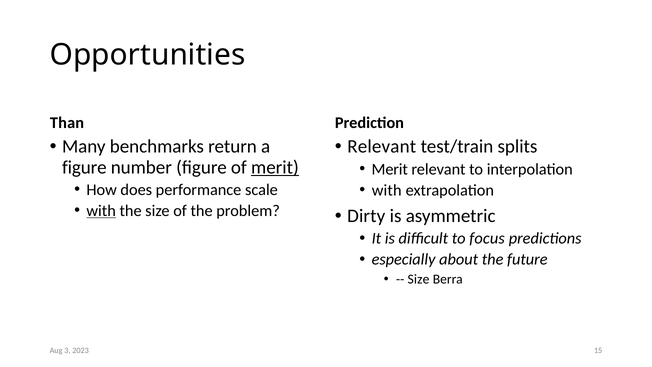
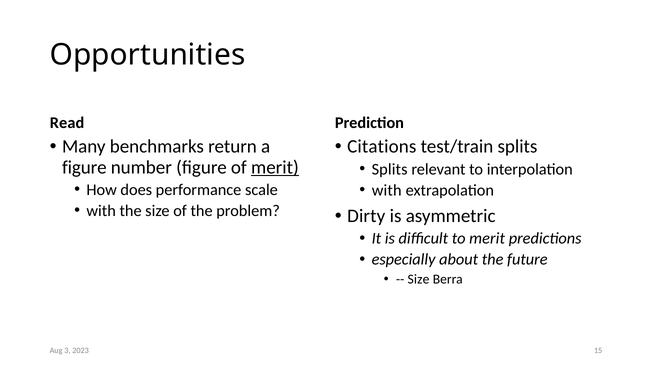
Than: Than -> Read (67, 123)
Relevant: Relevant -> Citations (382, 147)
Merit: Merit -> Splits (390, 169)
with underline: present -> none (101, 211)
to focus: focus -> merit (487, 238)
